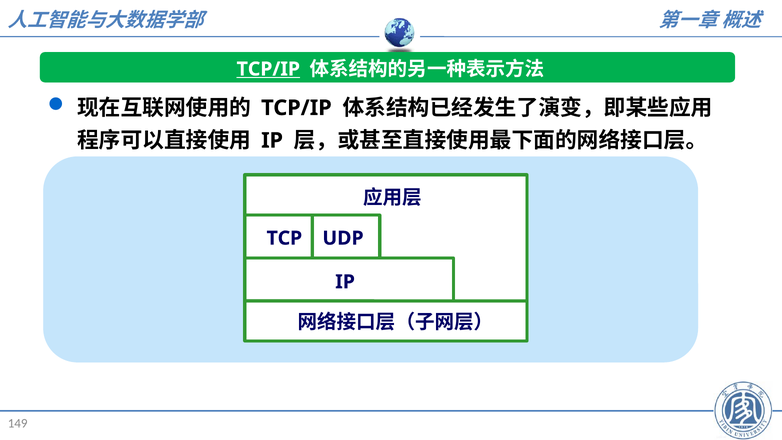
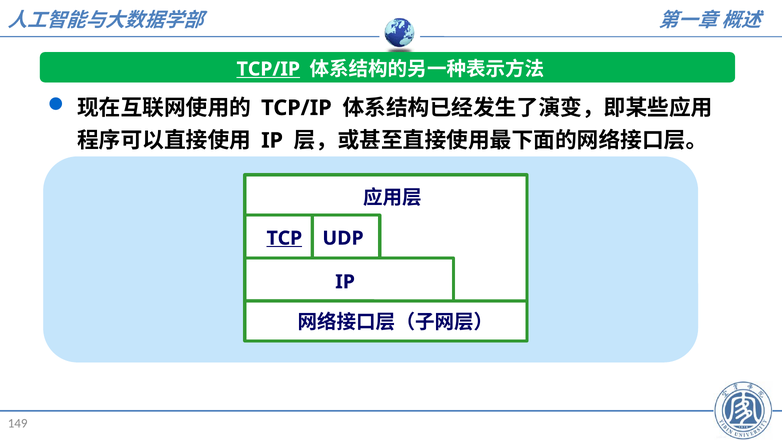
TCP underline: none -> present (284, 238)
